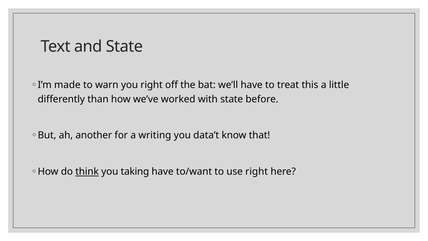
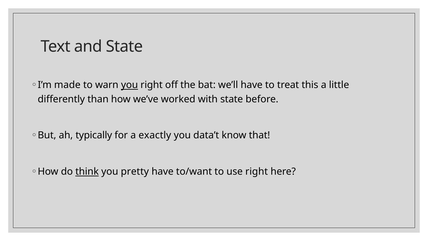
you underline: none -> present (130, 85)
another: another -> typically (94, 135)
writing: writing -> exactly (155, 135)
taking: taking -> pretty (135, 172)
